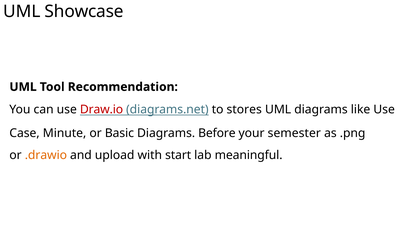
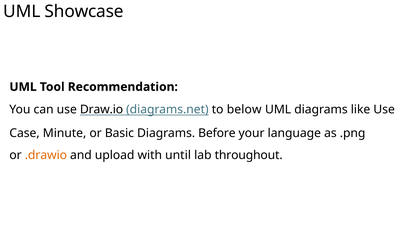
Draw.io colour: red -> black (102, 110)
stores: stores -> below (244, 110)
semester: semester -> language (294, 134)
start: start -> until (178, 155)
meaningful: meaningful -> throughout (249, 155)
